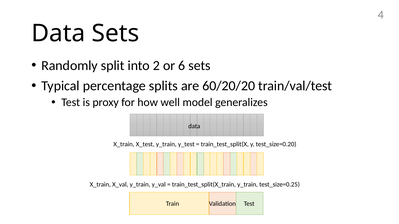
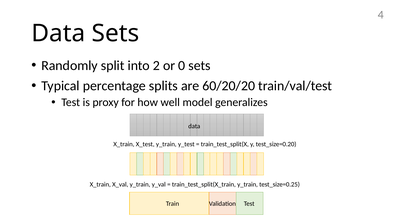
6: 6 -> 0 (182, 66)
